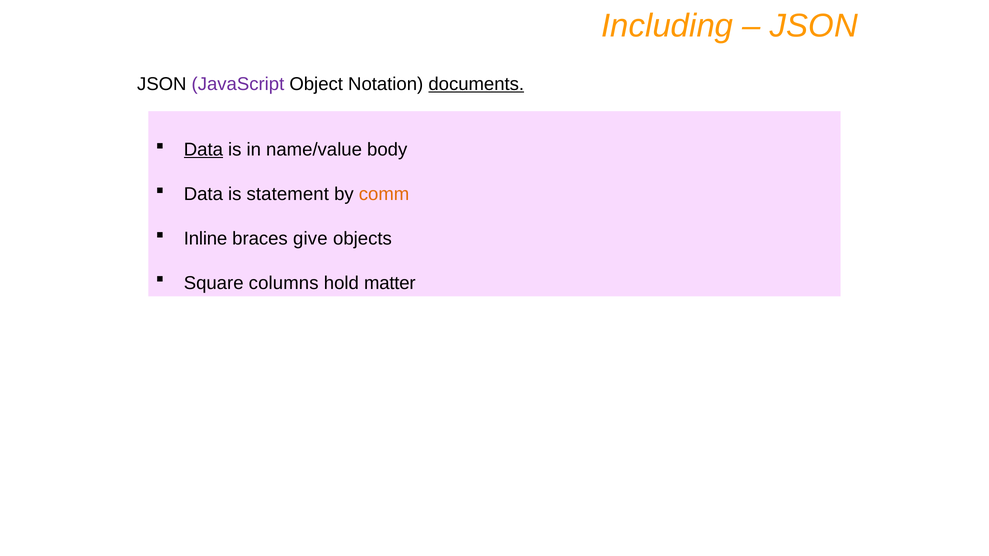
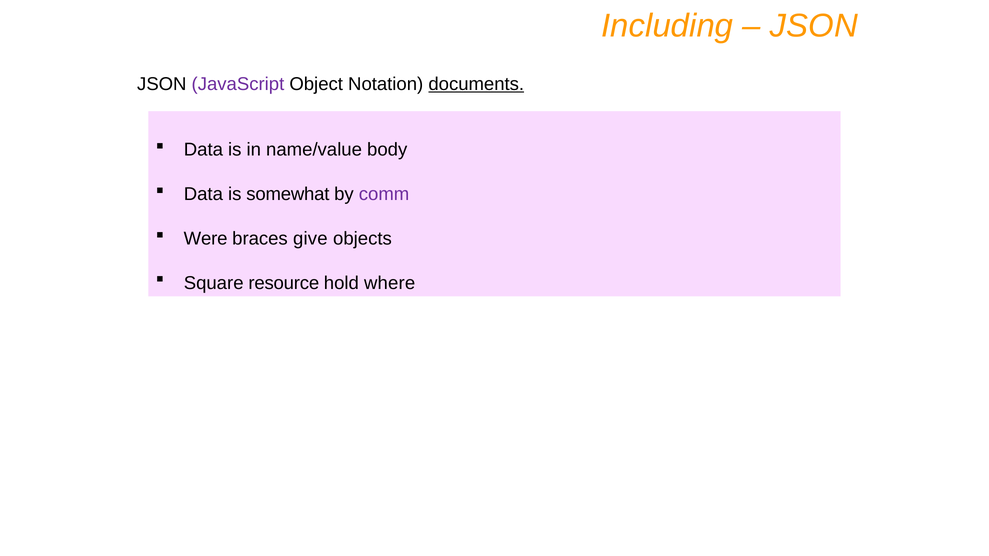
Data underline: present -> none (203, 150)
statement: statement -> somewhat (288, 194)
comm colour: orange -> purple (384, 194)
Inline: Inline -> Were (206, 239)
columns: columns -> resource (284, 283)
matter: matter -> where (390, 283)
